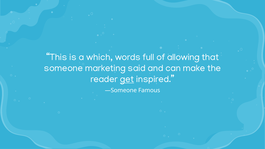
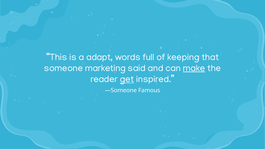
which: which -> adapt (100, 57)
allowing: allowing -> keeping (183, 57)
make underline: none -> present (194, 68)
